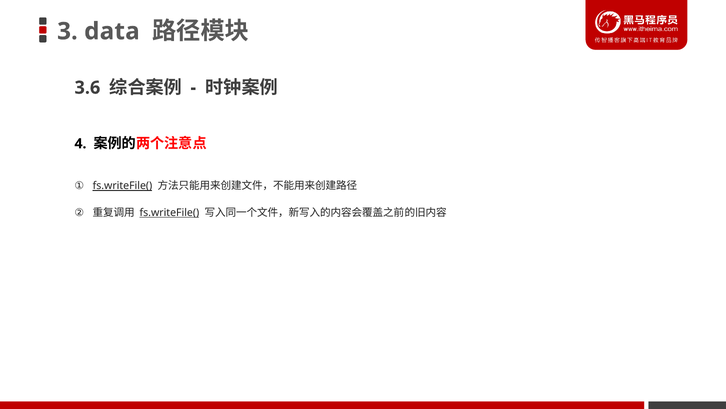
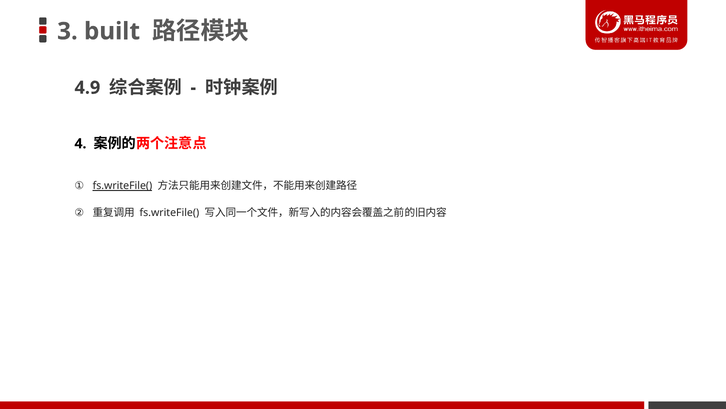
data: data -> built (112, 31)
3.6: 3.6 -> 4.9 (87, 88)
fs.writeFile( underline: present -> none (169, 212)
